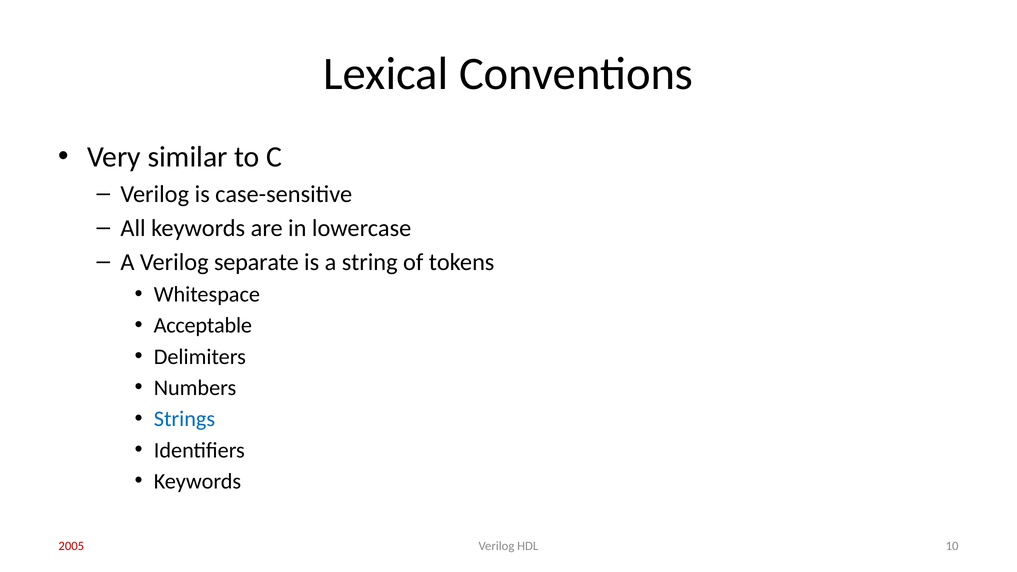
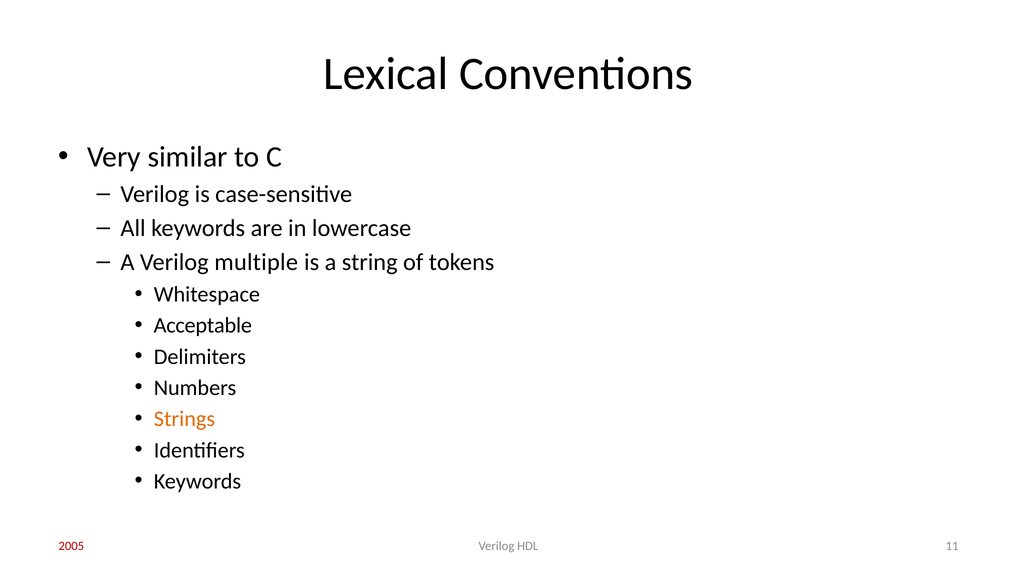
separate: separate -> multiple (256, 262)
Strings colour: blue -> orange (184, 419)
10: 10 -> 11 (952, 546)
